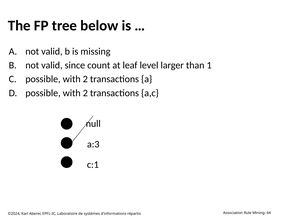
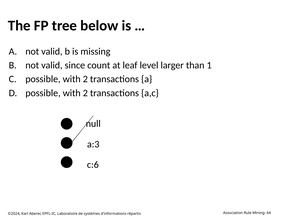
c:1: c:1 -> c:6 (93, 165)
